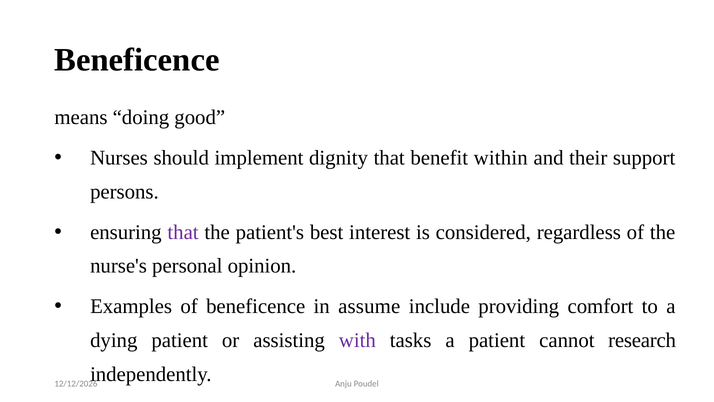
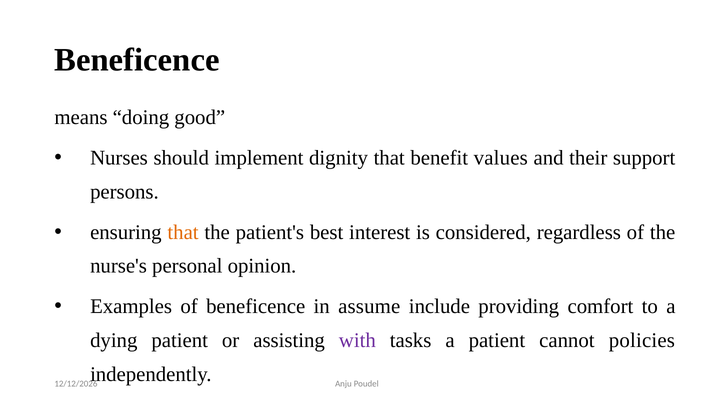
within: within -> values (501, 158)
that colour: purple -> orange (183, 232)
research: research -> policies (642, 340)
